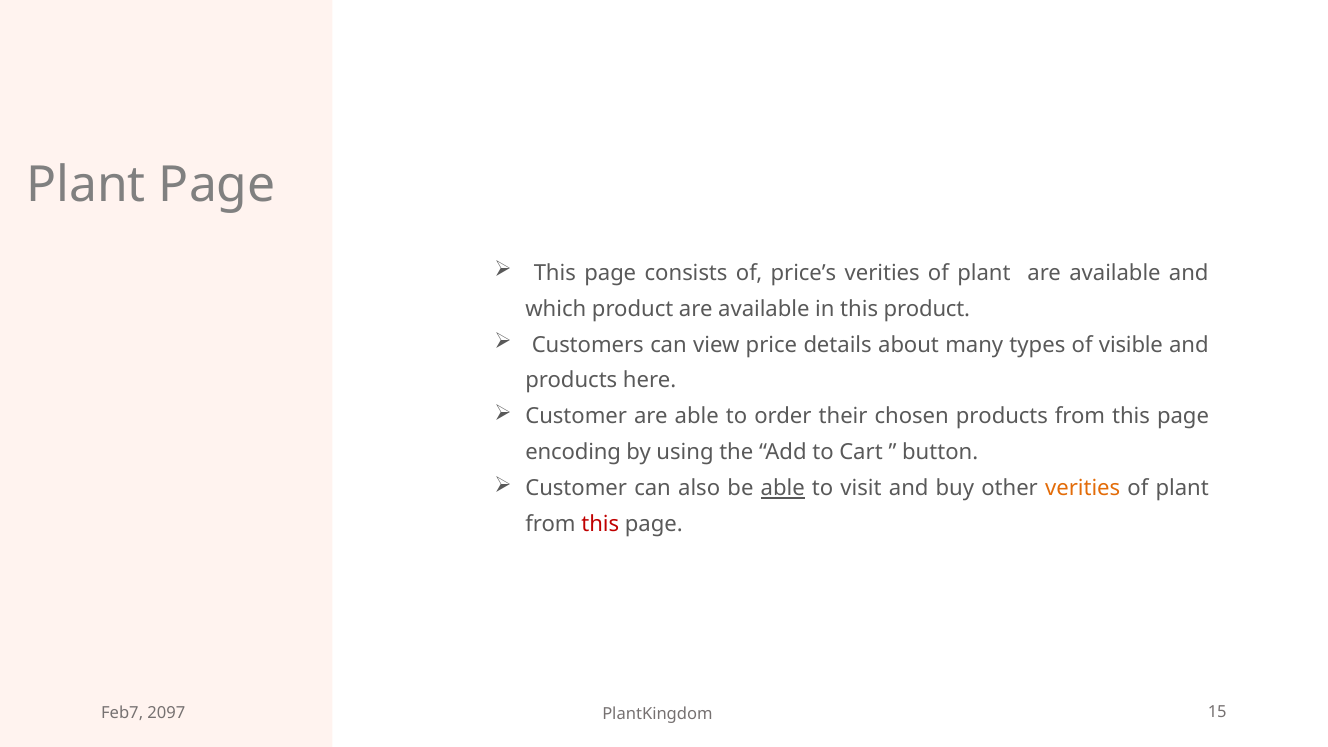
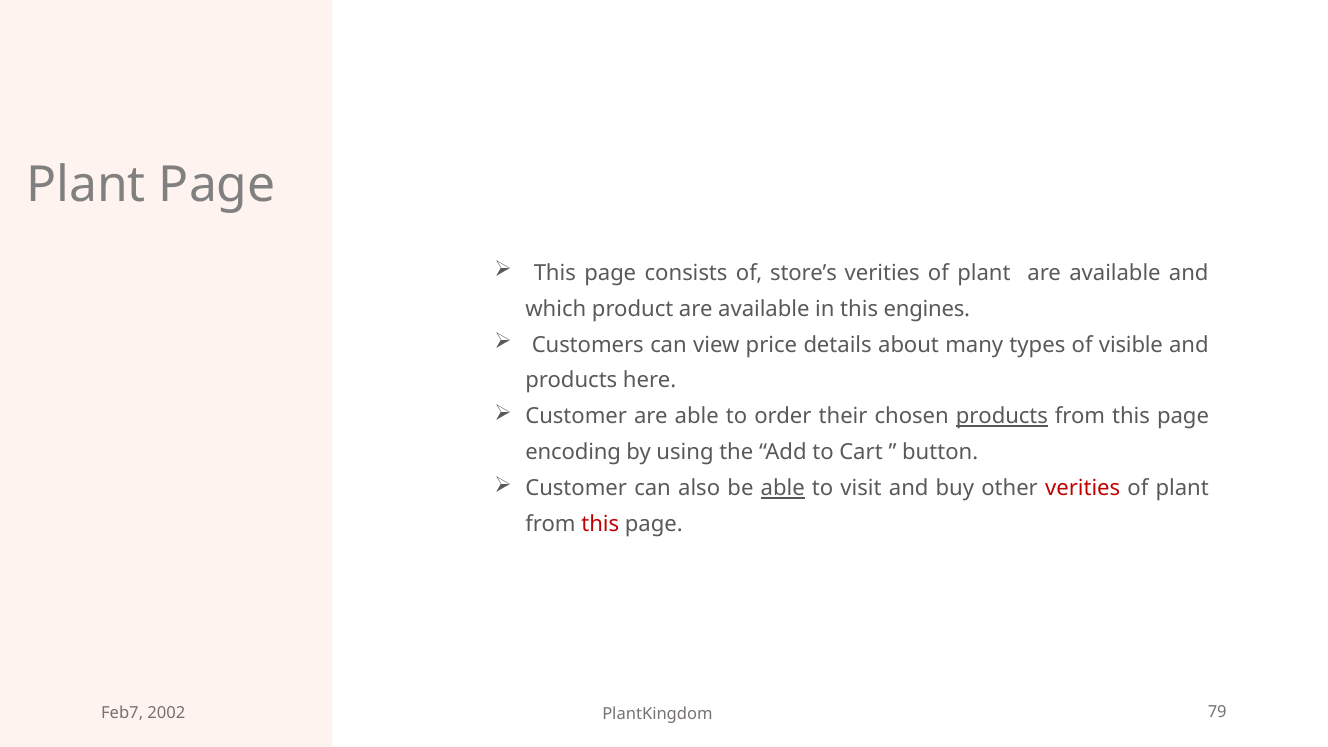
price’s: price’s -> store’s (804, 273)
this product: product -> engines (927, 309)
products underline: none -> present (1002, 417)
verities colour: orange -> red (1083, 489)
2097: 2097 -> 2002 (166, 713)
15: 15 -> 79 (1217, 712)
